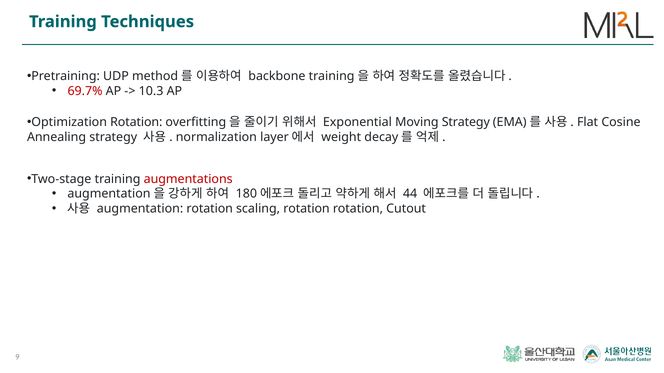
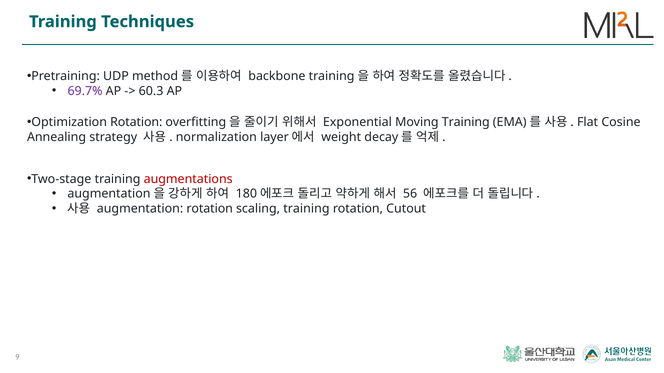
69.7% colour: red -> purple (85, 91)
10.3: 10.3 -> 60.3 (151, 91)
Moving Strategy: Strategy -> Training (466, 122)
44: 44 -> 56 (410, 194)
scaling rotation: rotation -> training (306, 209)
